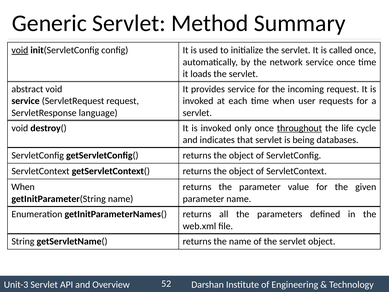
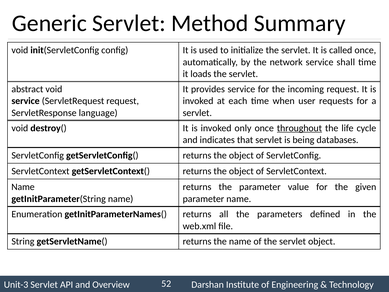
void underline: present -> none (20, 50)
service once: once -> shall (346, 62)
When: When -> Name (23, 187)
